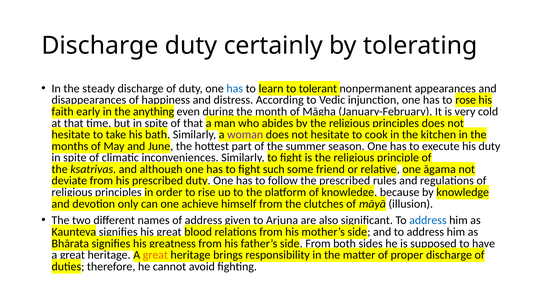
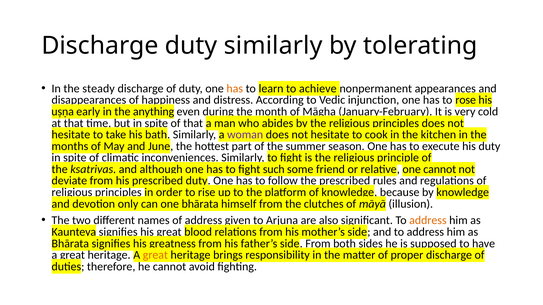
duty certainly: certainly -> similarly (273, 46)
has colour: blue -> orange (235, 89)
tolerant: tolerant -> achieve (318, 89)
faith: faith -> uṣṇa (63, 112)
one āgama: āgama -> cannot (440, 169)
one achieve: achieve -> bhārata (200, 204)
address colour: blue -> orange (428, 221)
